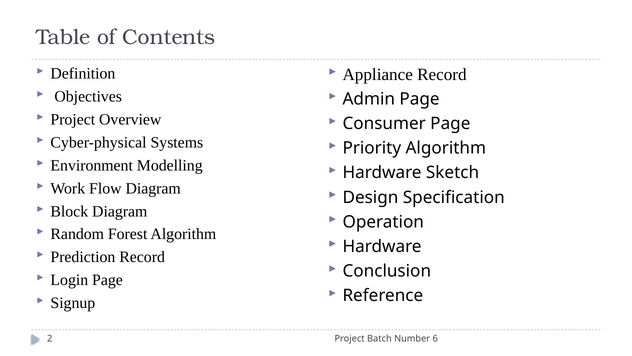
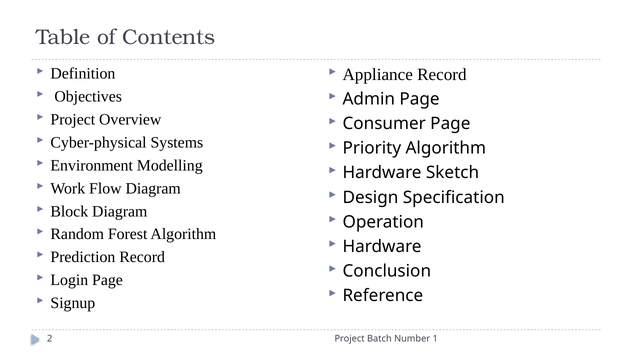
6: 6 -> 1 (435, 338)
